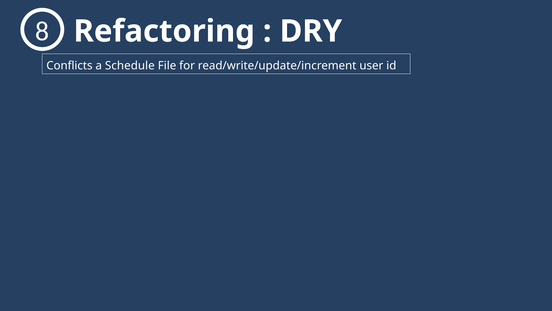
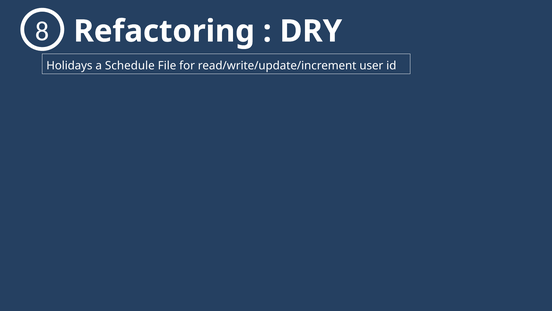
Conflicts: Conflicts -> Holidays (69, 66)
